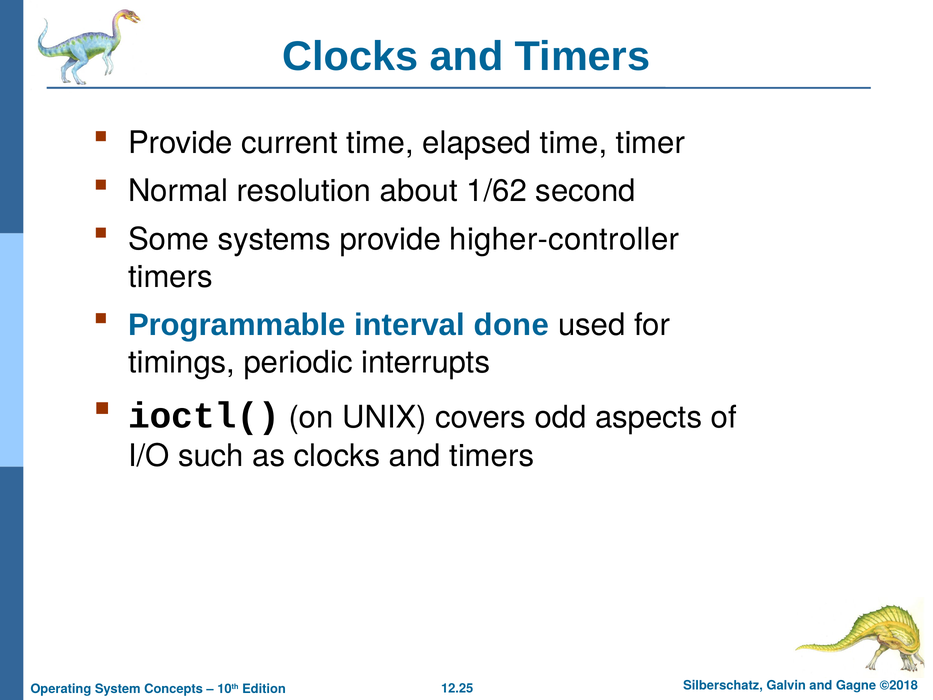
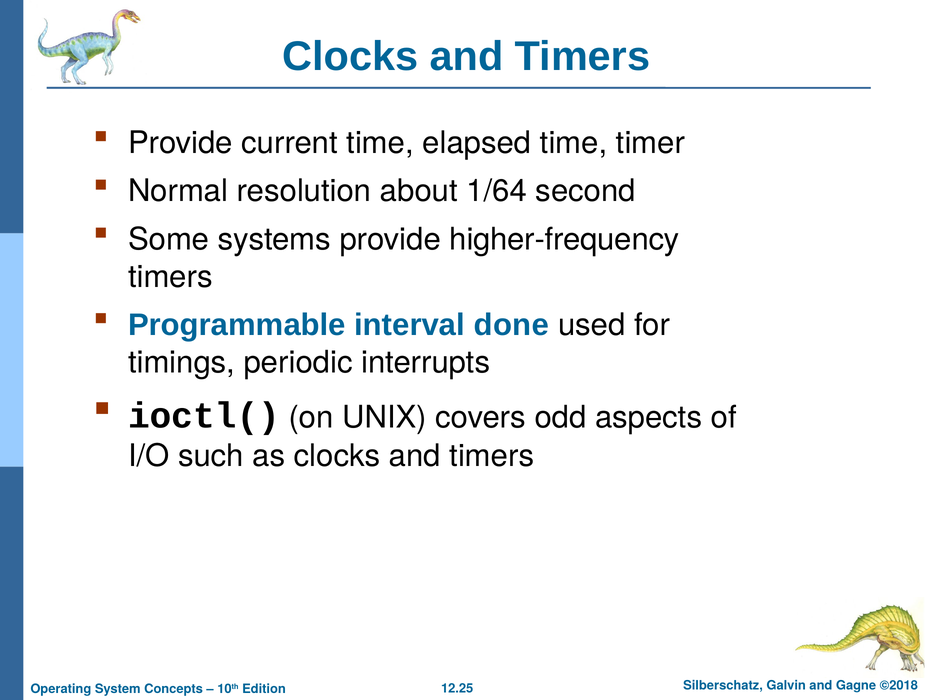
1/62: 1/62 -> 1/64 (497, 191)
higher-controller: higher-controller -> higher-frequency (564, 239)
